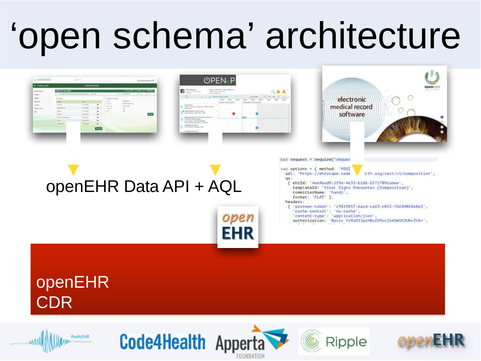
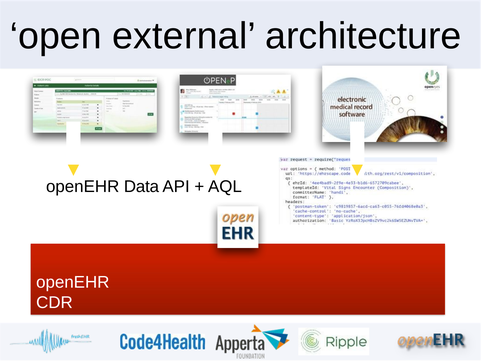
schema: schema -> external (184, 36)
